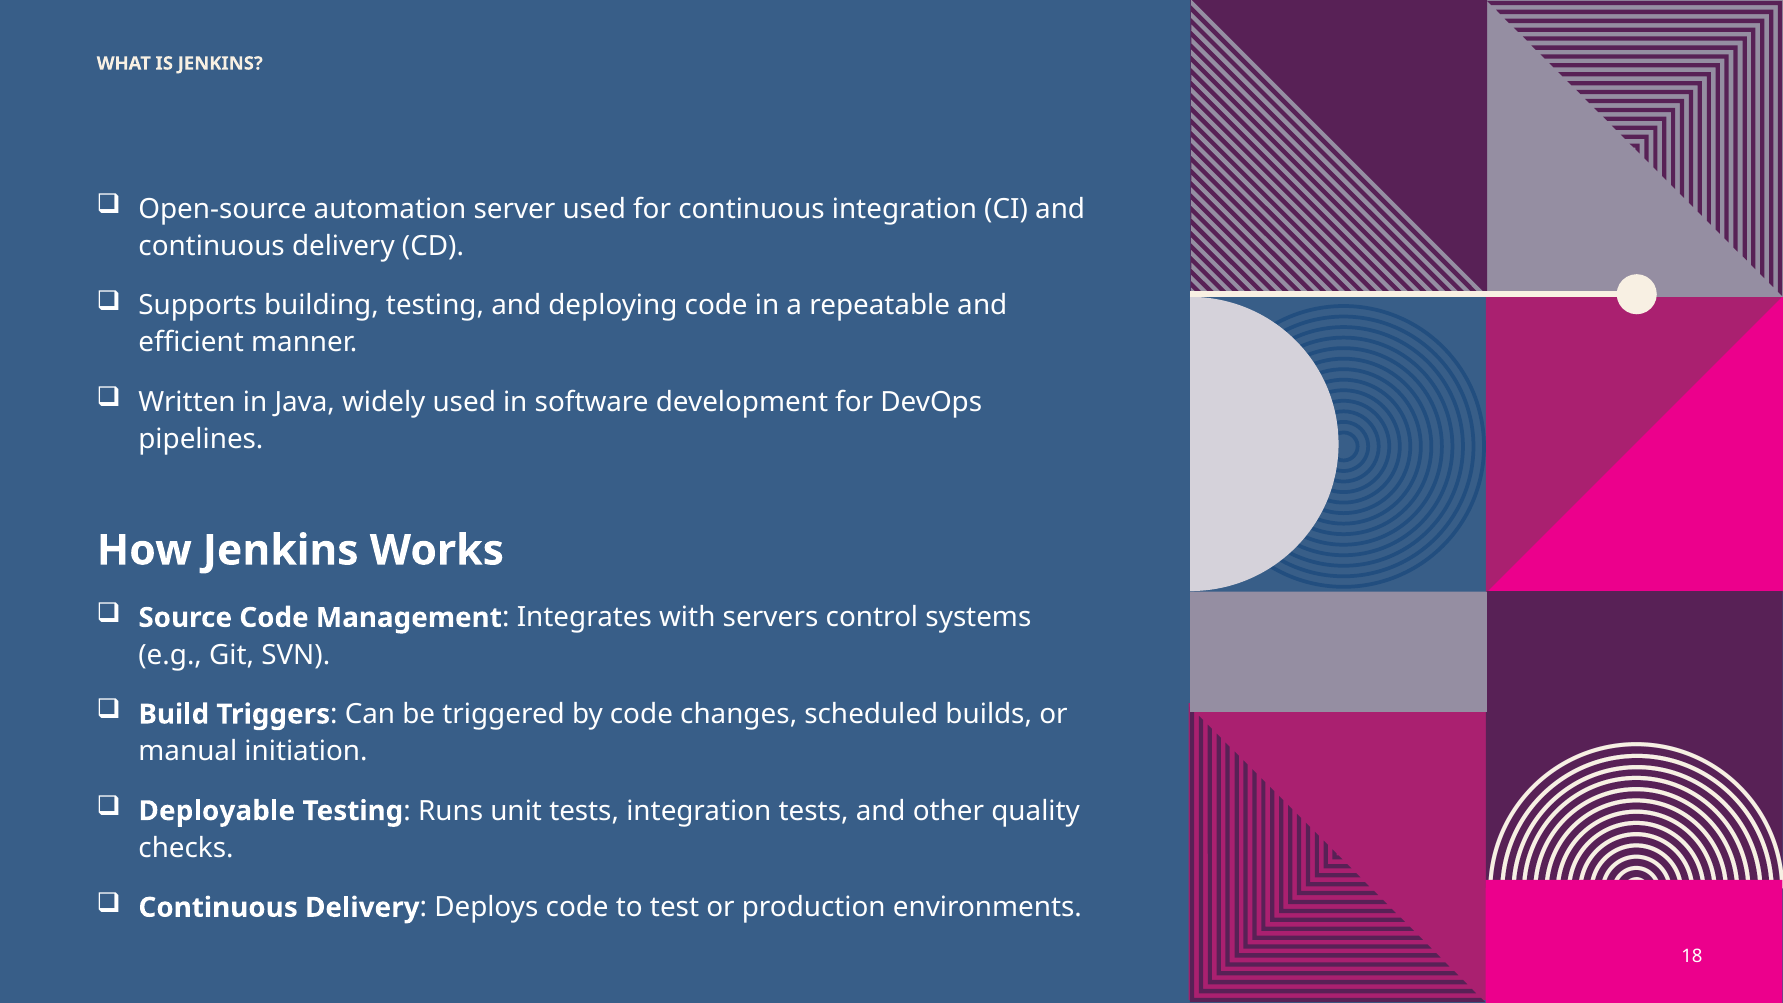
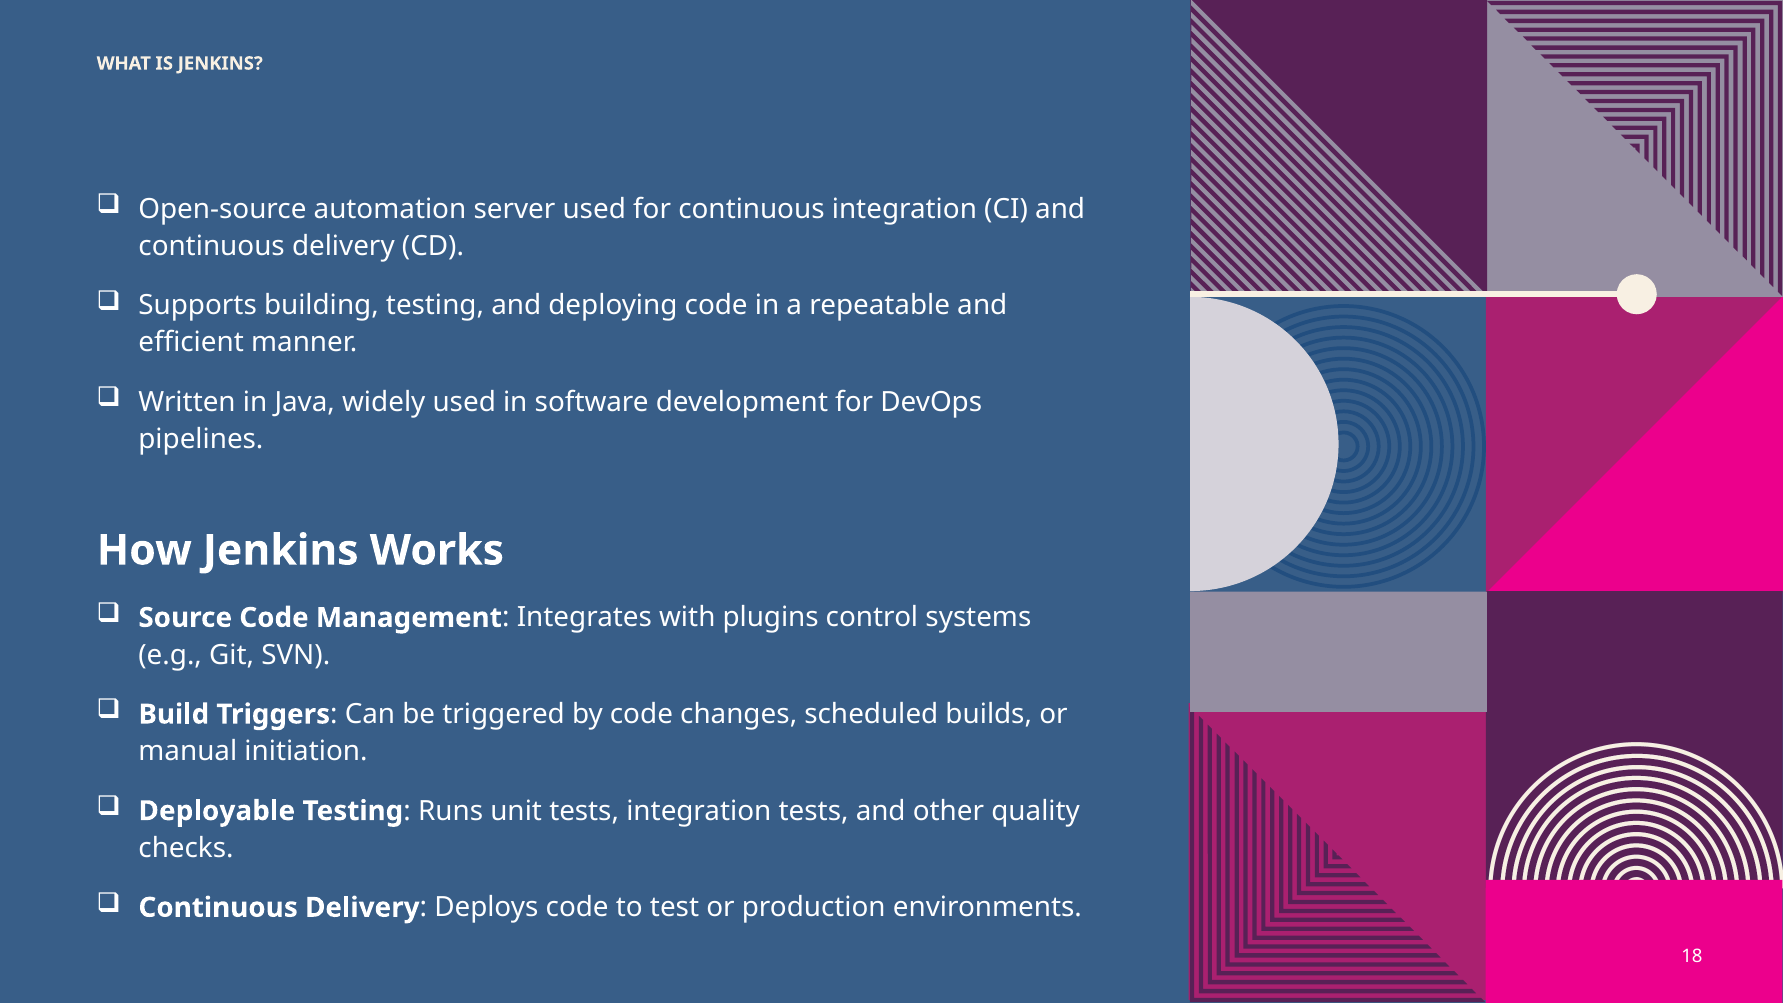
servers: servers -> plugins (771, 618)
